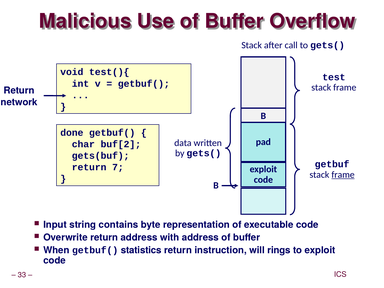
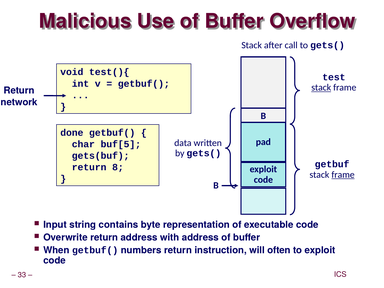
stack underline: none -> present (321, 88)
buf[2: buf[2 -> buf[5 (121, 144)
7: 7 -> 8 (118, 167)
statistics: statistics -> numbers (141, 250)
rings: rings -> often (279, 250)
